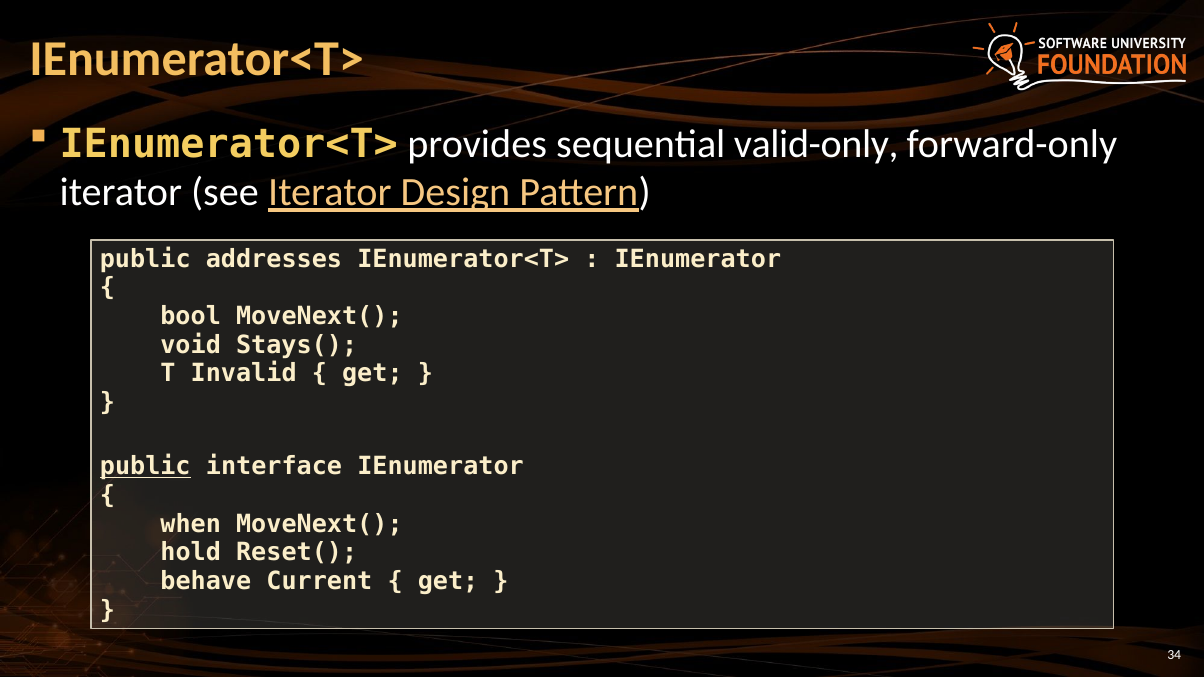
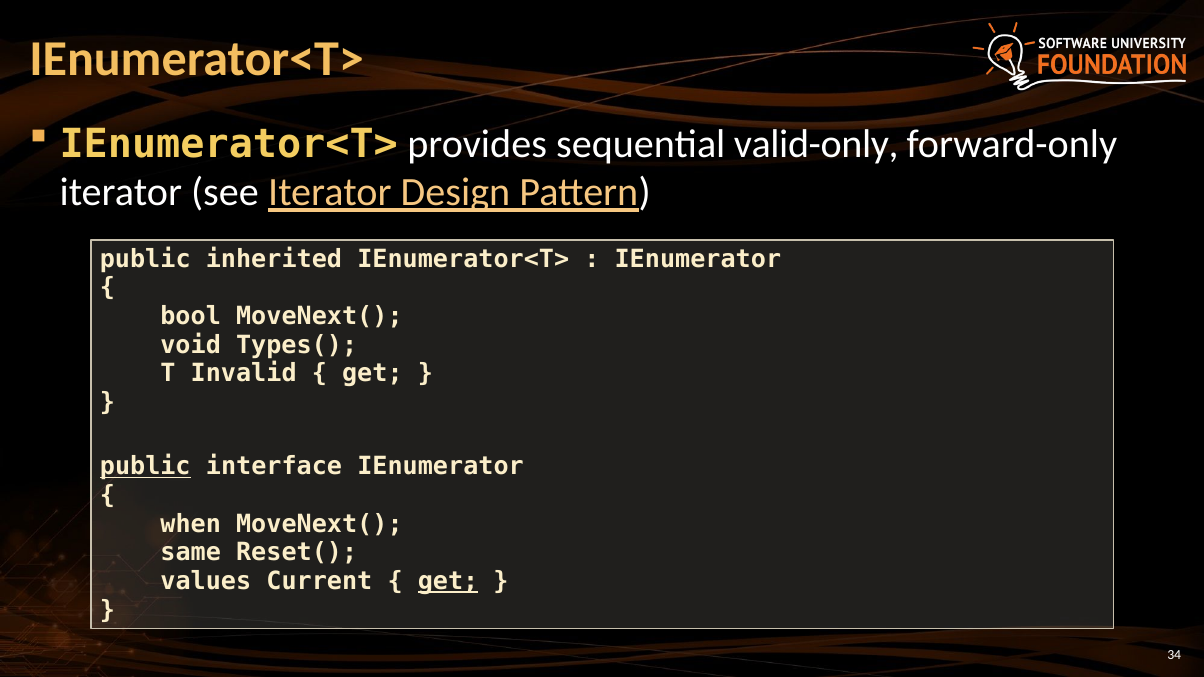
addresses: addresses -> inherited (274, 259)
Stays(: Stays( -> Types( (297, 345)
hold: hold -> same (191, 553)
behave: behave -> values (206, 581)
get underline: none -> present (448, 581)
